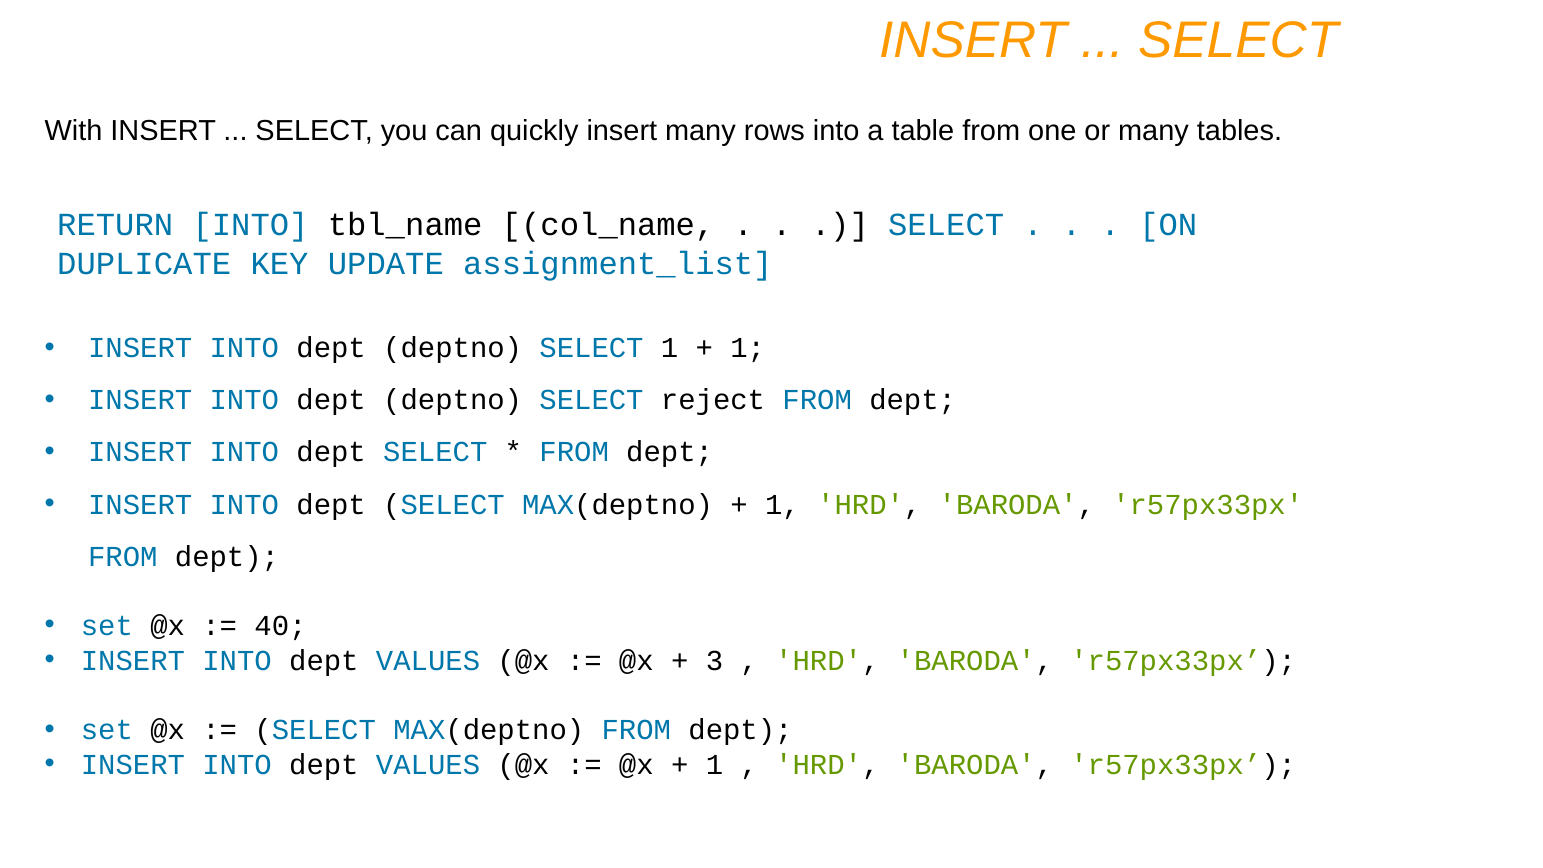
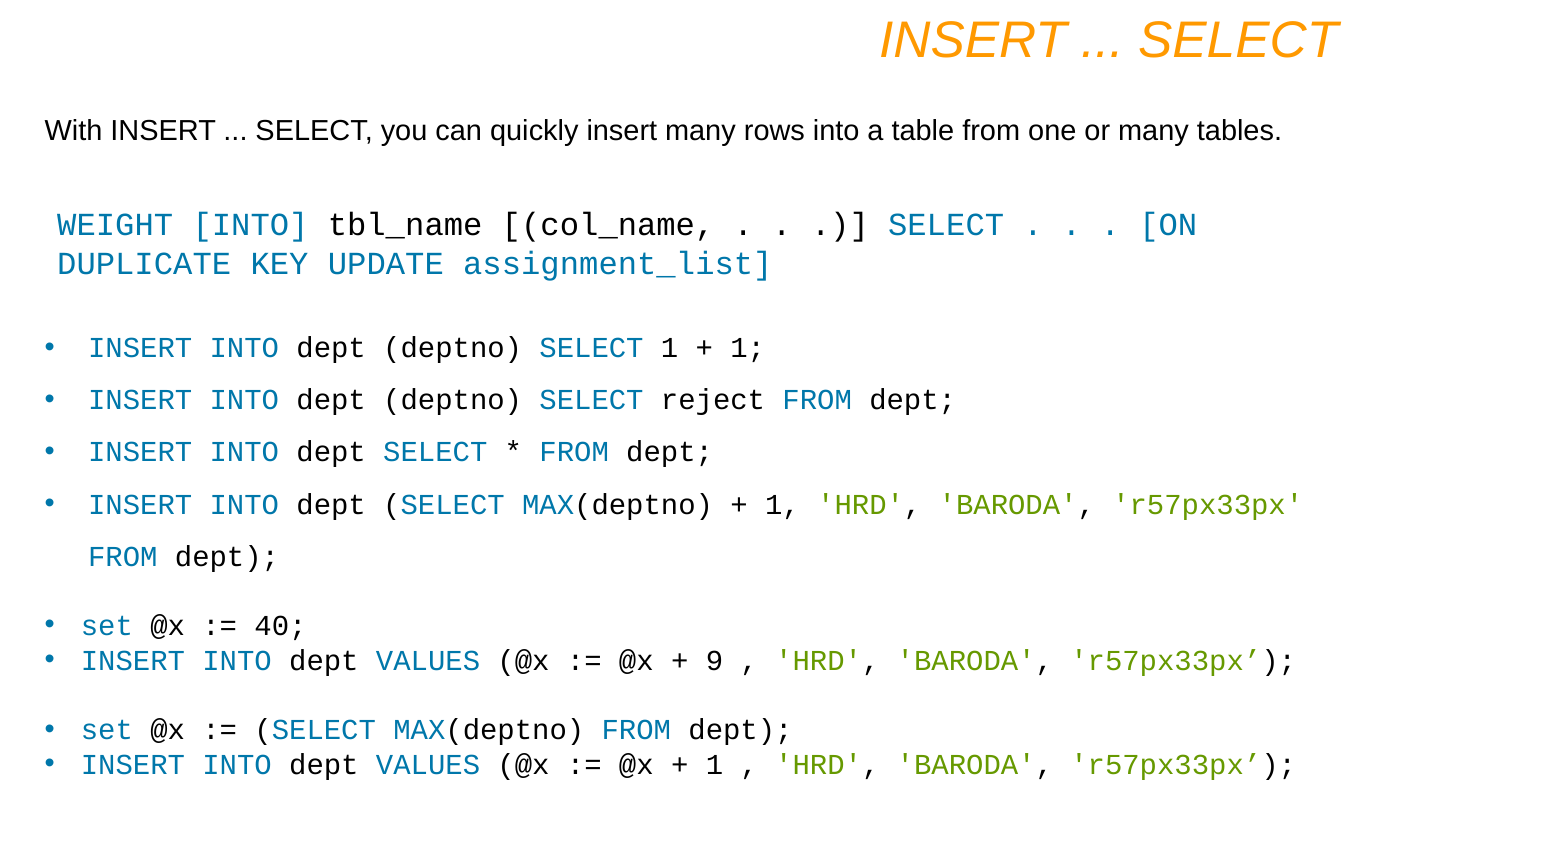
RETURN: RETURN -> WEIGHT (115, 225)
3: 3 -> 9 (714, 661)
